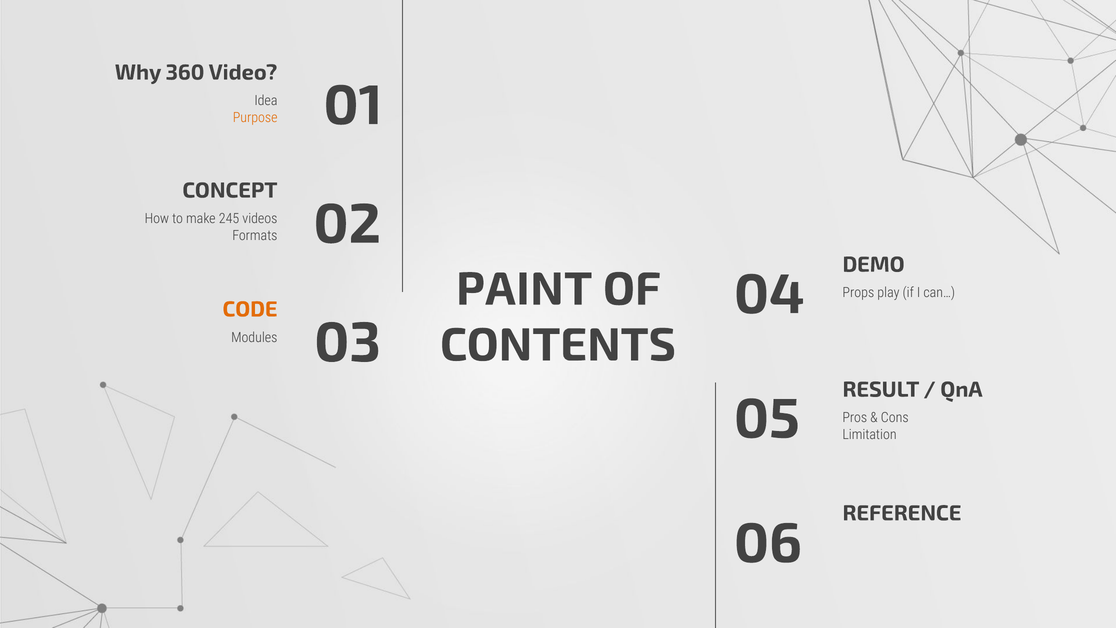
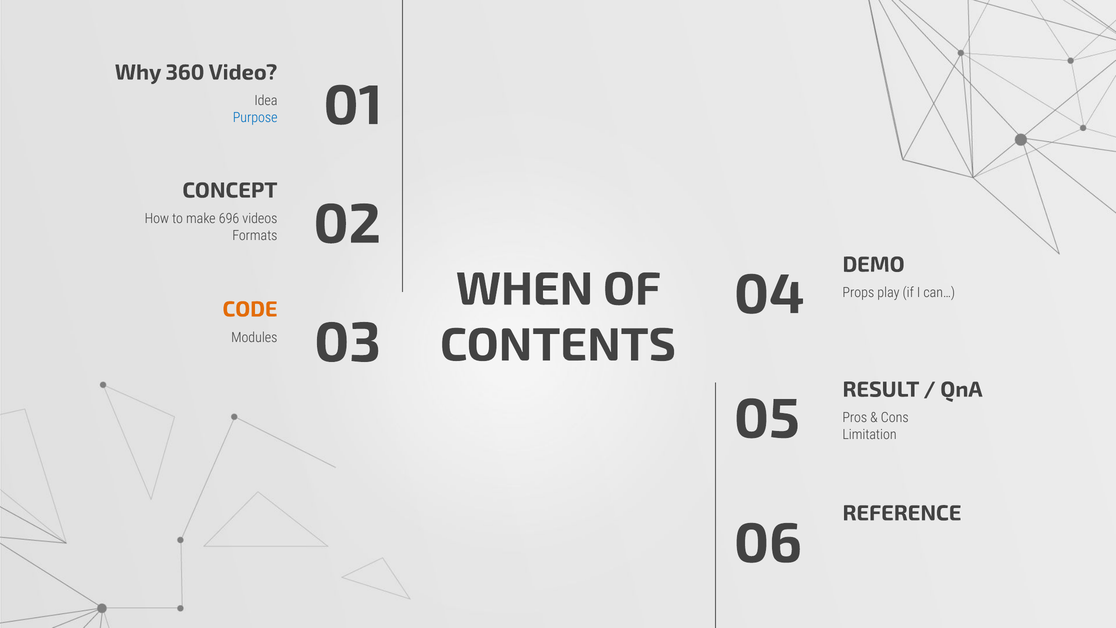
Purpose colour: orange -> blue (255, 117)
245: 245 -> 696 (229, 219)
PAINT: PAINT -> WHEN (524, 289)
